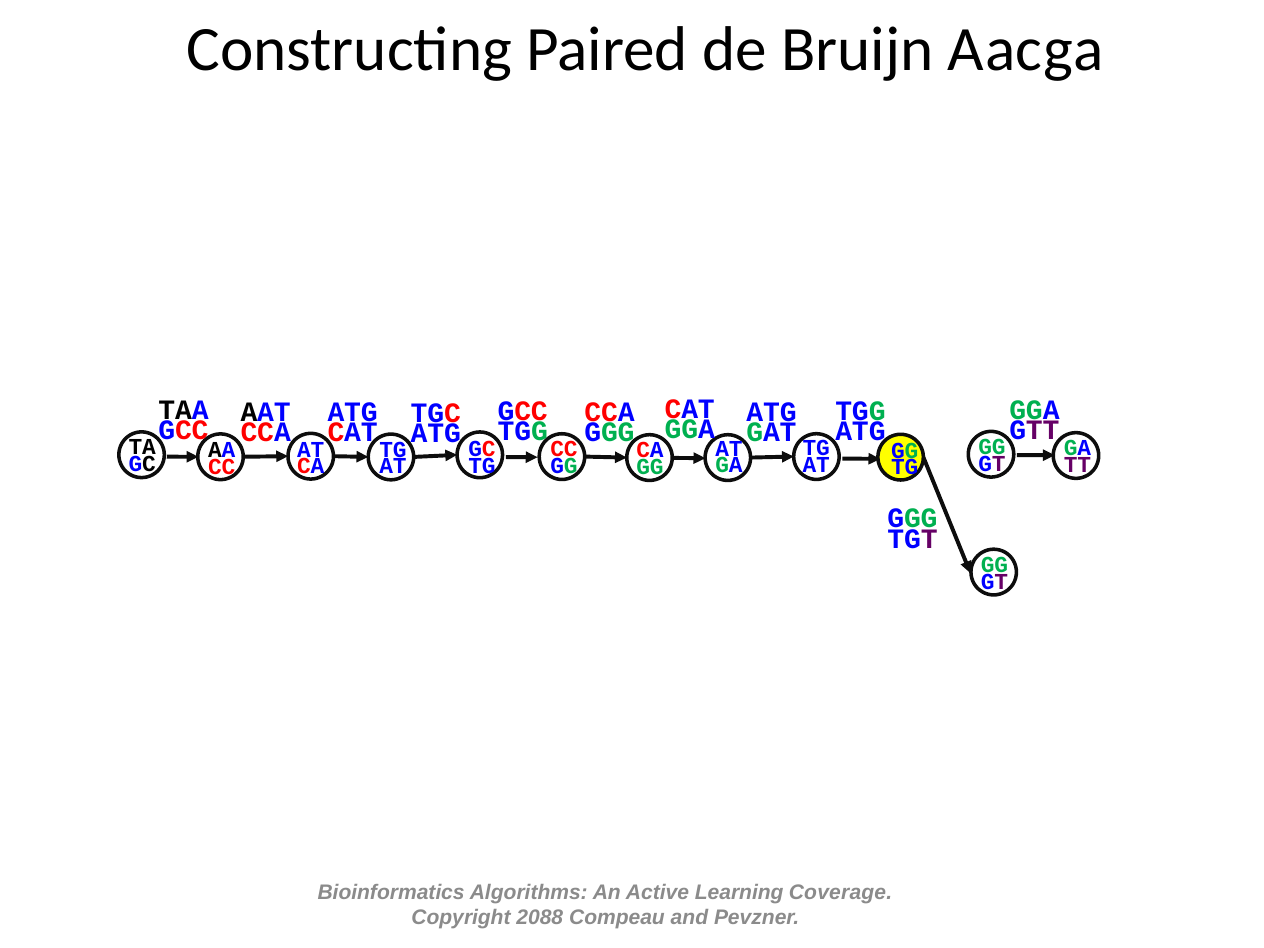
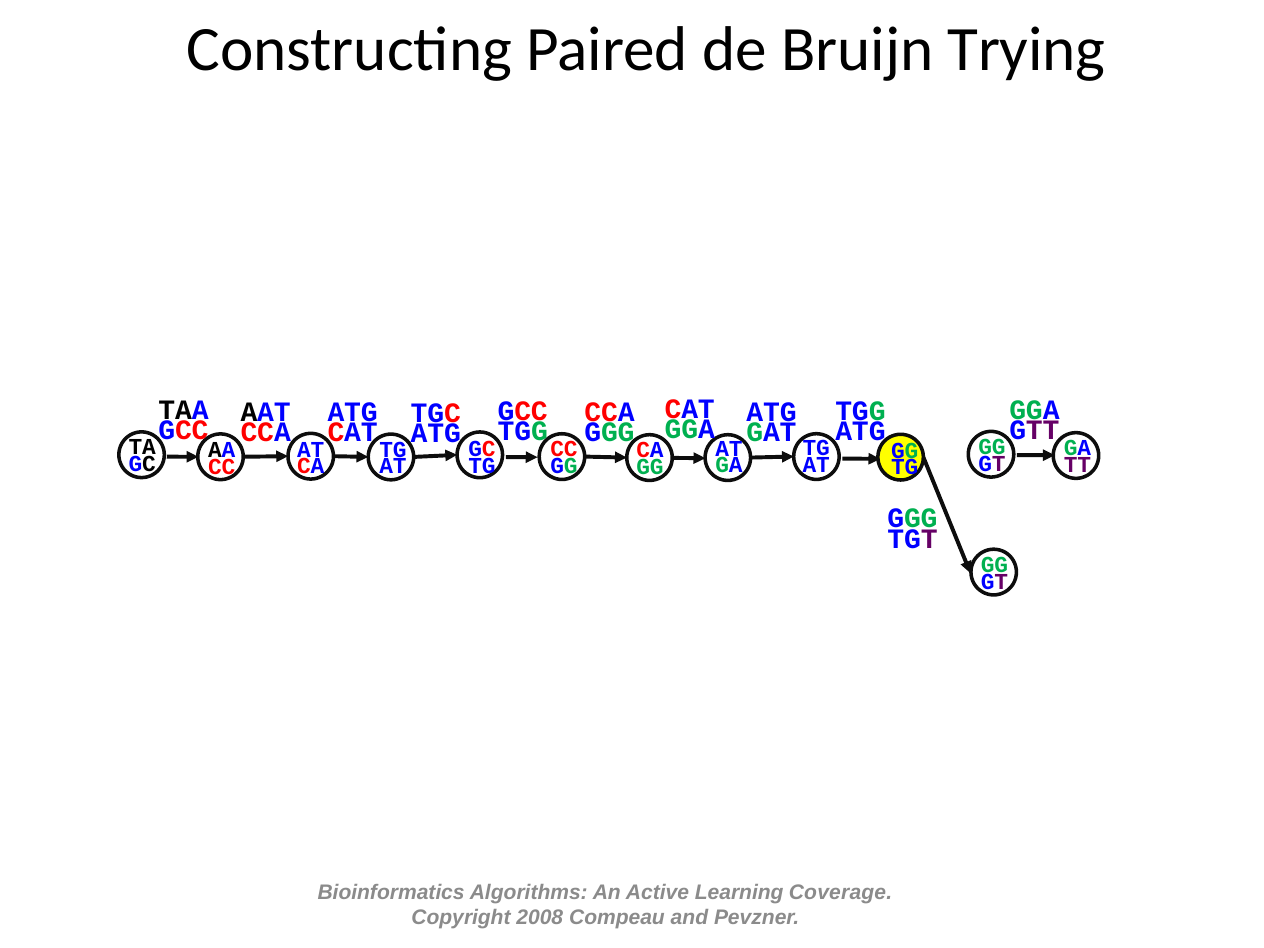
Aacga: Aacga -> Trying (1026, 50)
2088: 2088 -> 2008 (540, 918)
